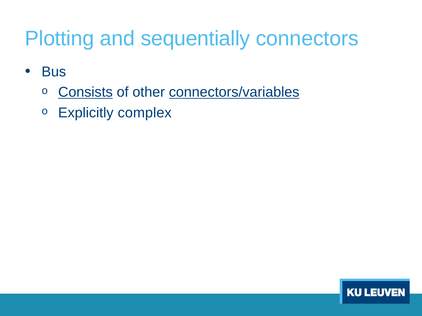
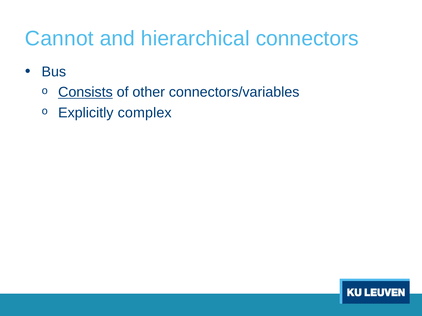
Plotting: Plotting -> Cannot (59, 39)
sequentially: sequentially -> hierarchical (195, 39)
connectors/variables underline: present -> none (234, 92)
